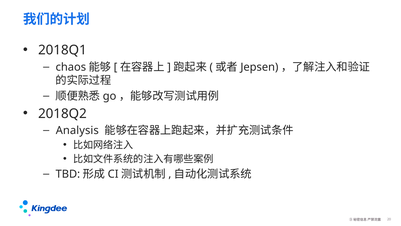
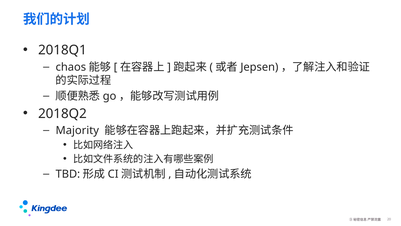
Analysis: Analysis -> Majority (77, 130)
